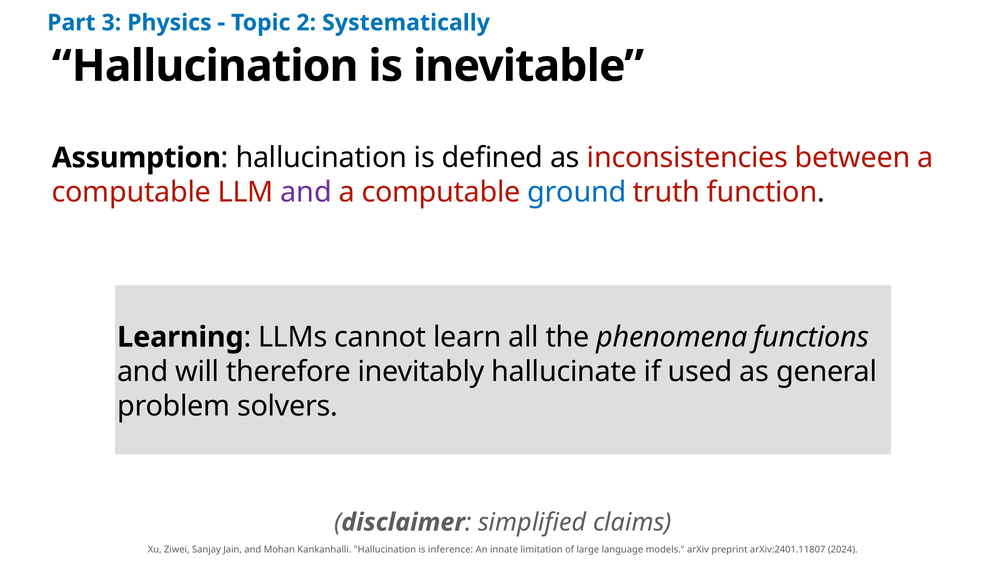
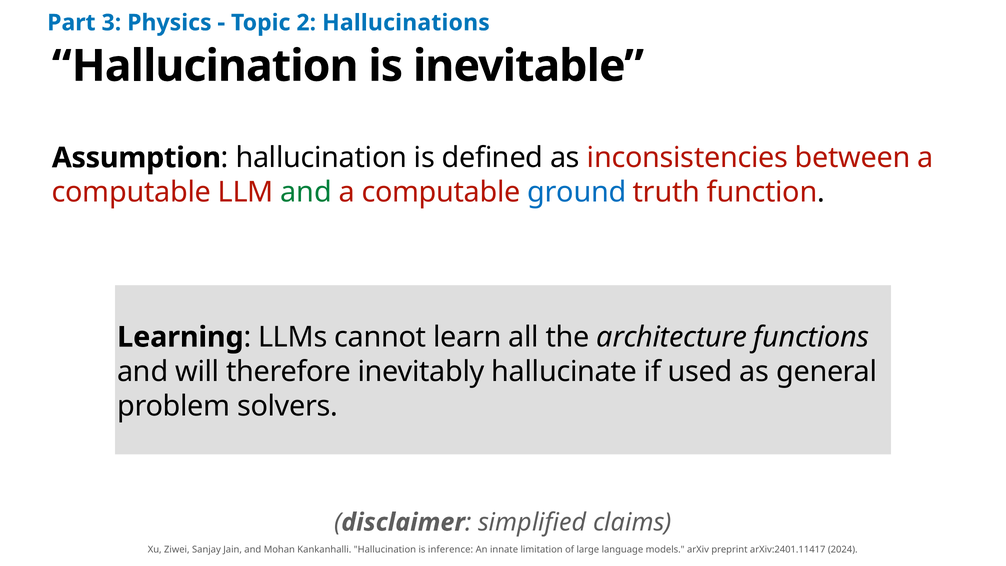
Systematically: Systematically -> Hallucinations (406, 23)
and colour: purple -> green (306, 192)
phenomena: phenomena -> architecture (672, 337)
arXiv:2401.11807: arXiv:2401.11807 -> arXiv:2401.11417 (788, 550)
